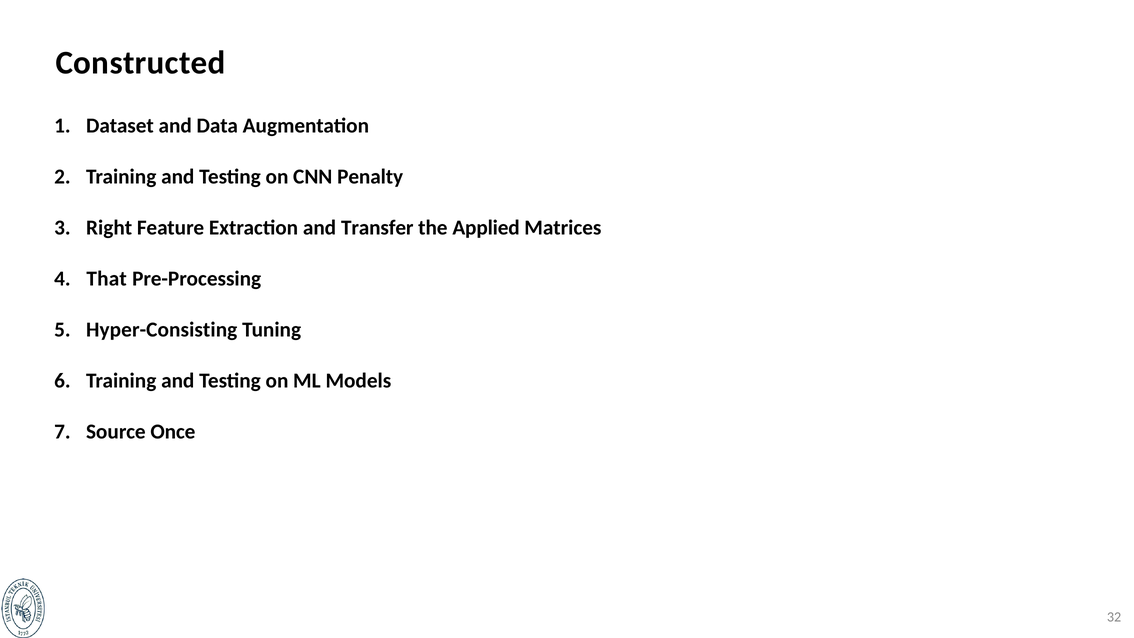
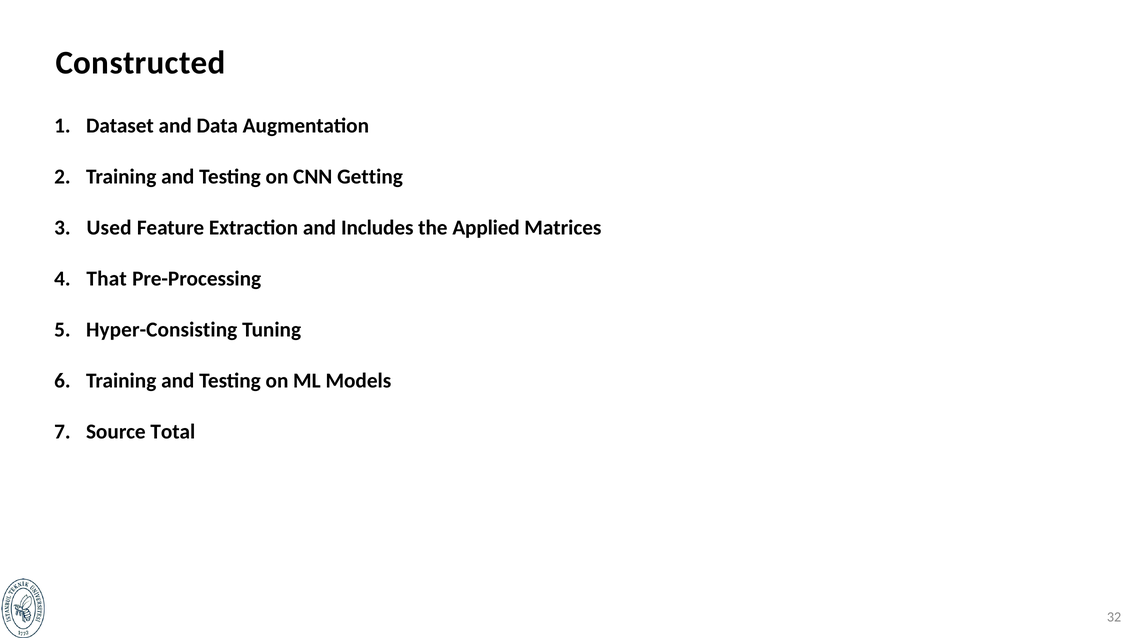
Penalty: Penalty -> Getting (370, 177)
Right: Right -> Used (109, 228)
Transfer: Transfer -> Includes (377, 228)
Once: Once -> Total (173, 432)
